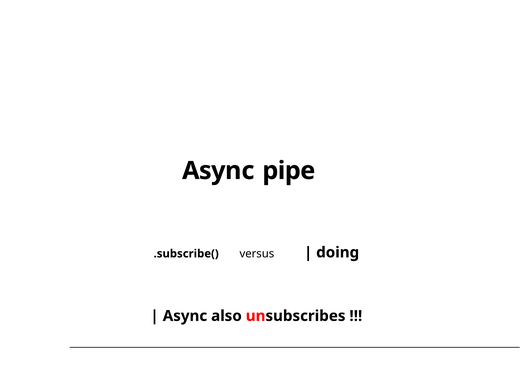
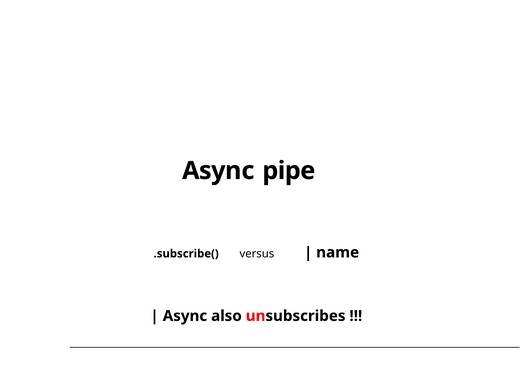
doing: doing -> name (338, 253)
